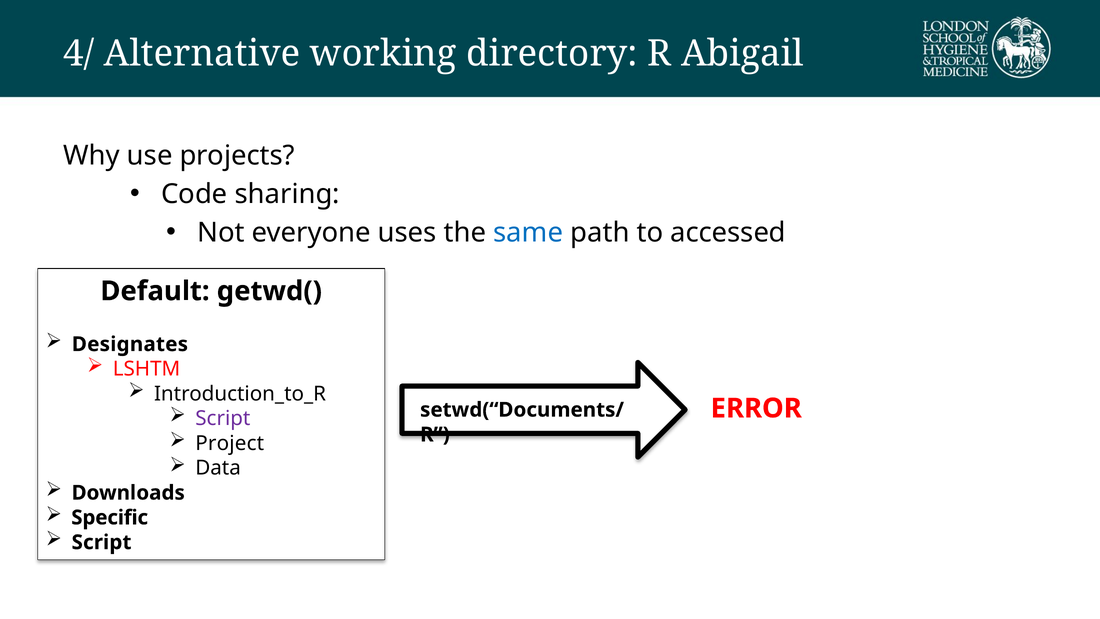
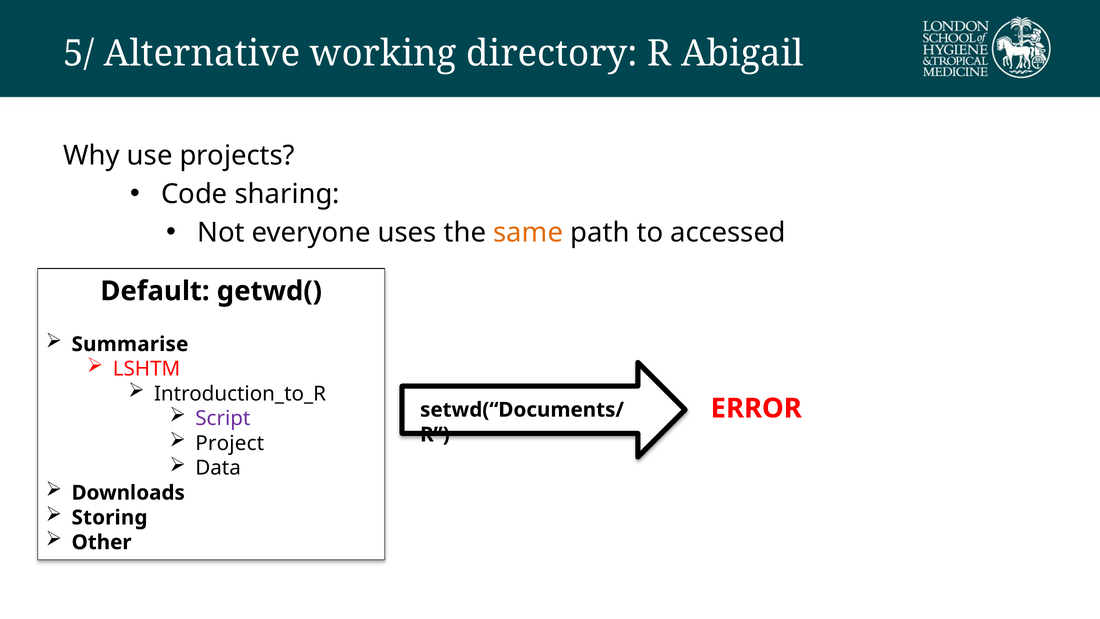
4/: 4/ -> 5/ (79, 54)
same colour: blue -> orange (528, 233)
Designates: Designates -> Summarise (130, 344)
Specific: Specific -> Storing (110, 517)
Script: Script -> Other (102, 542)
